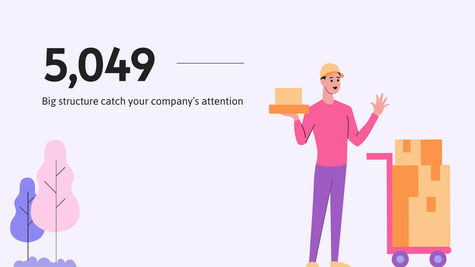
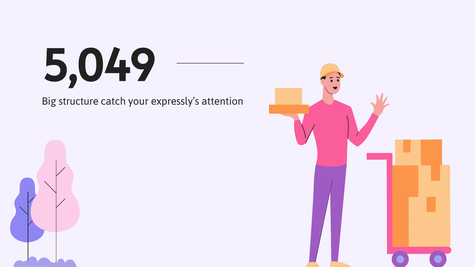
company’s: company’s -> expressly’s (175, 101)
